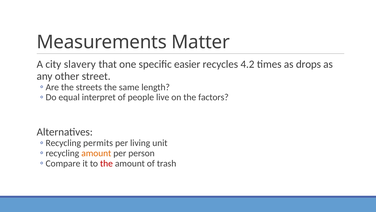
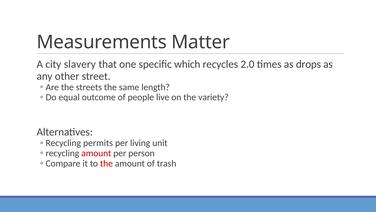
easier: easier -> which (187, 64)
4.2: 4.2 -> 2.0 (247, 64)
interpret: interpret -> outcome (99, 97)
factors: factors -> variety (213, 97)
amount colour: orange -> red (96, 153)
